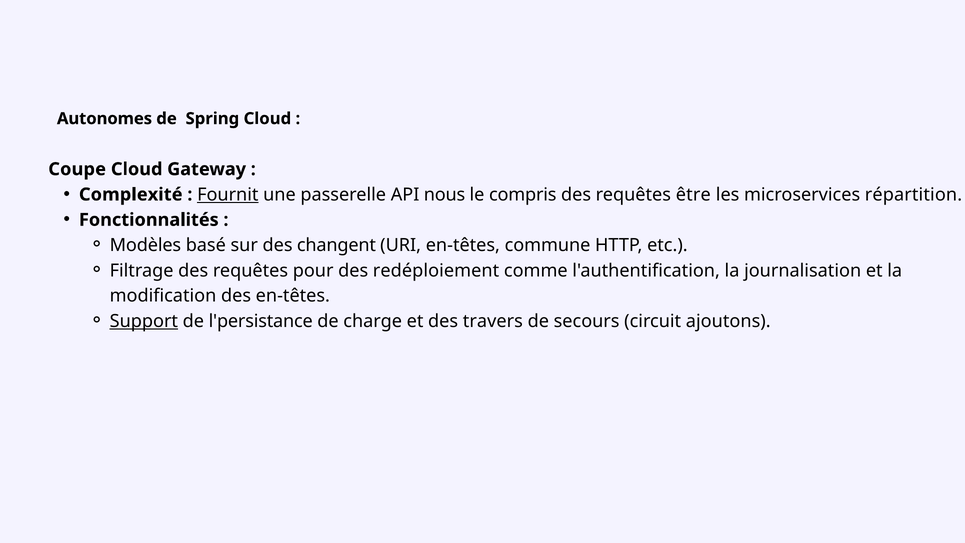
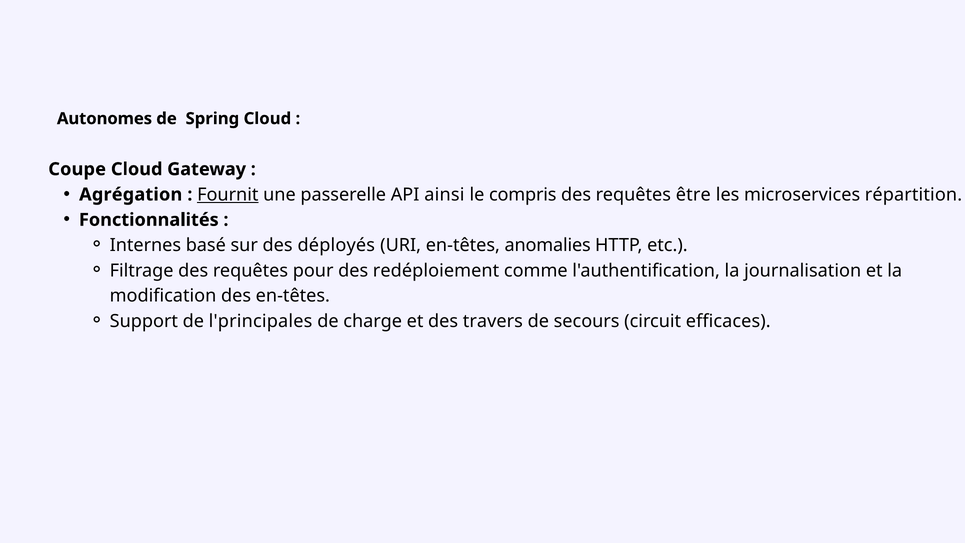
Complexité: Complexité -> Agrégation (131, 194)
nous: nous -> ainsi (444, 194)
Modèles: Modèles -> Internes (145, 245)
changent: changent -> déployés (336, 245)
commune: commune -> anomalies (548, 245)
Support underline: present -> none (144, 321)
l'persistance: l'persistance -> l'principales (261, 321)
ajoutons: ajoutons -> efficaces (728, 321)
